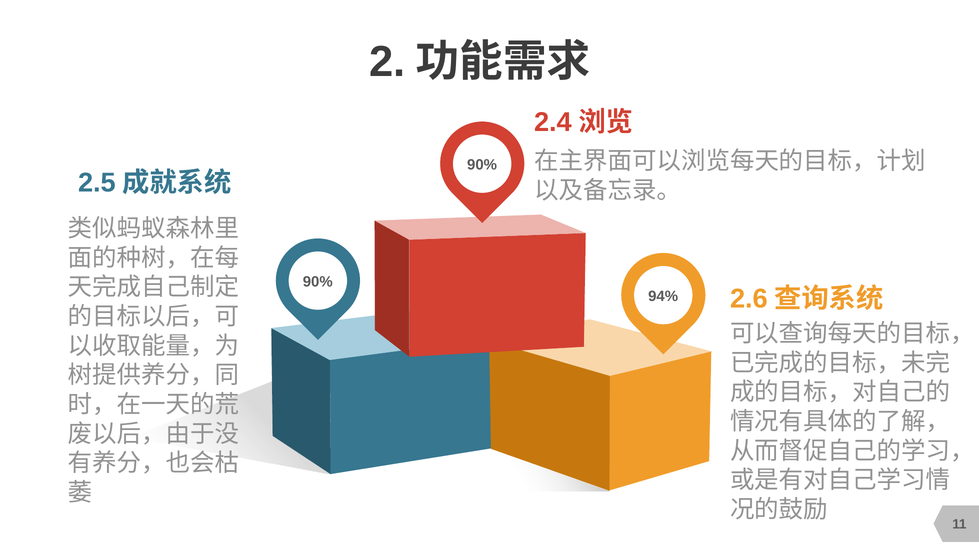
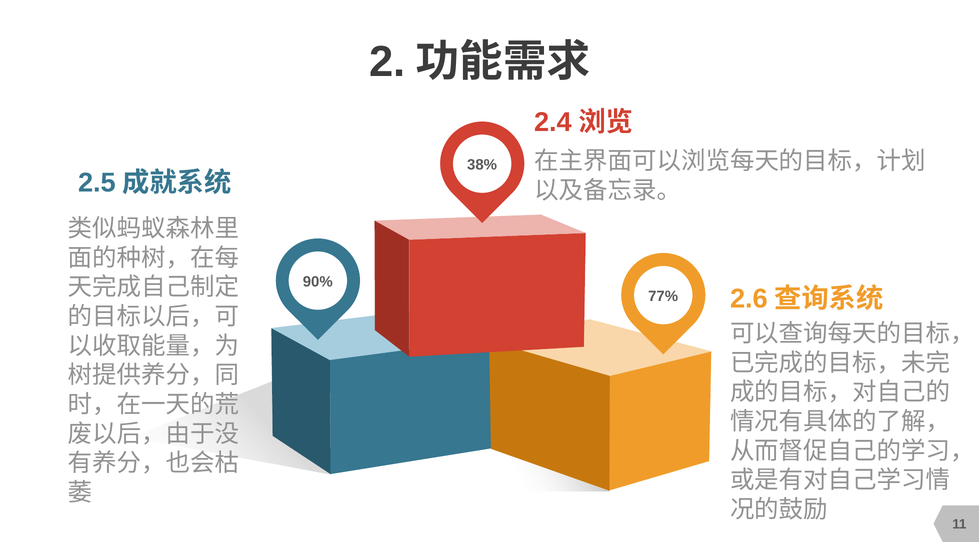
90%: 90% -> 38% (482, 165)
94%: 94% -> 77% (663, 297)
